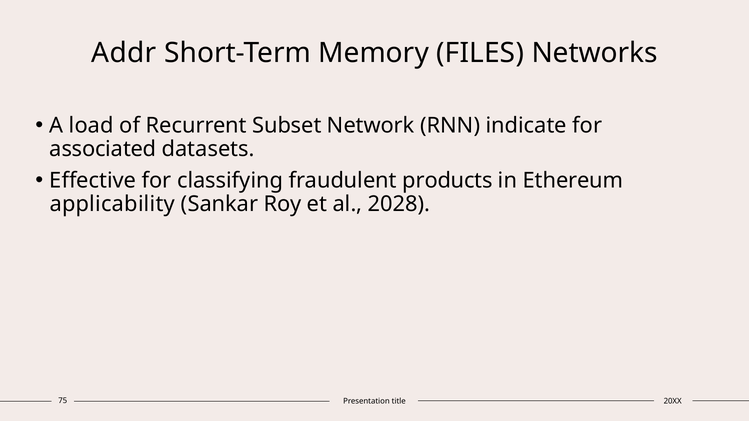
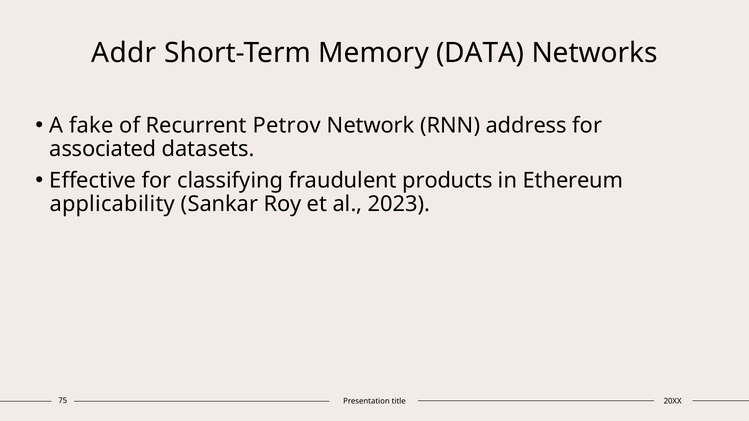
FILES: FILES -> DATA (480, 53)
load: load -> fake (91, 126)
Subset: Subset -> Petrov (287, 126)
indicate: indicate -> address (526, 126)
2028: 2028 -> 2023 (399, 204)
